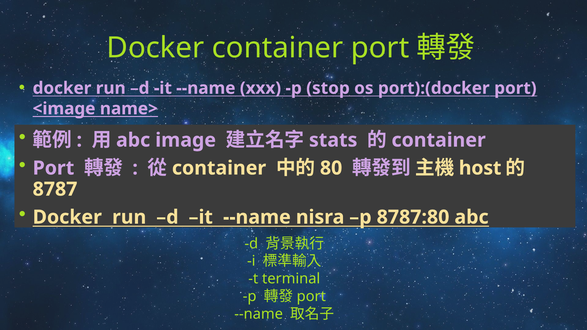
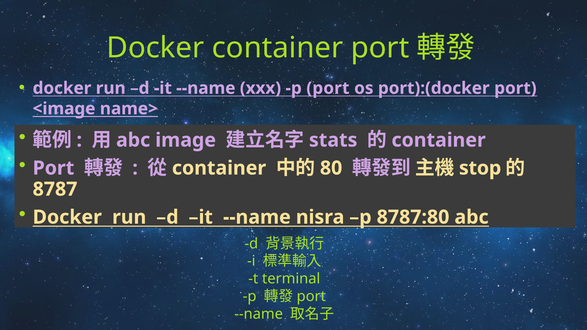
p stop: stop -> port (328, 88)
host: host -> stop (480, 168)
